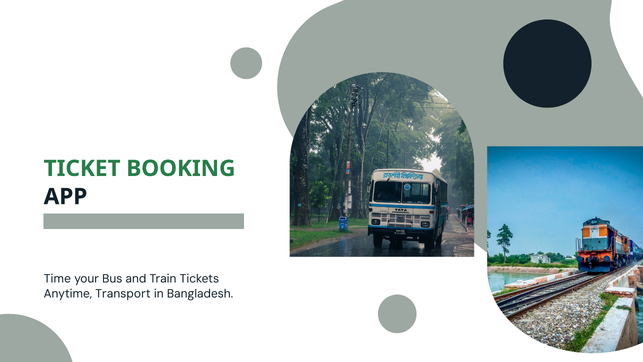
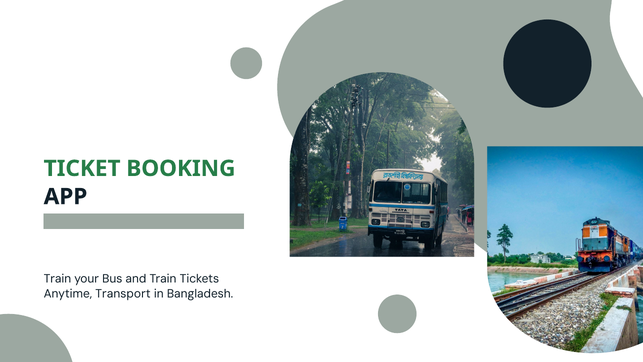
Time: Time -> Train (57, 279)
